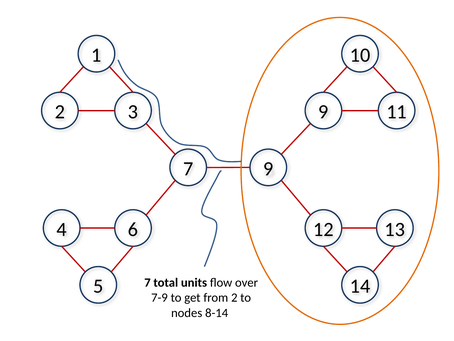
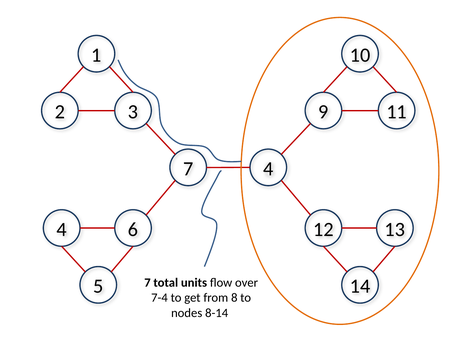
7 9: 9 -> 4 (268, 169)
7-9: 7-9 -> 7-4 (159, 297)
from 2: 2 -> 8 (234, 297)
